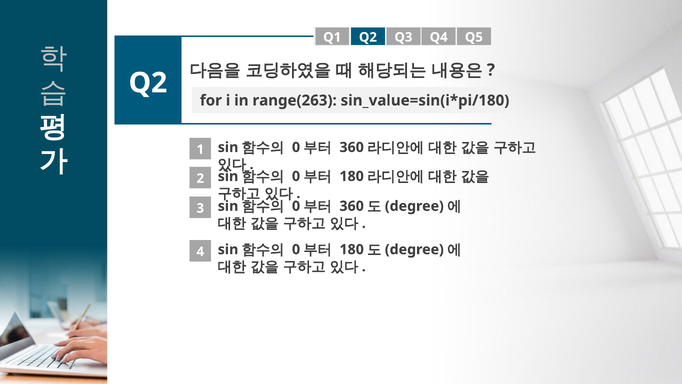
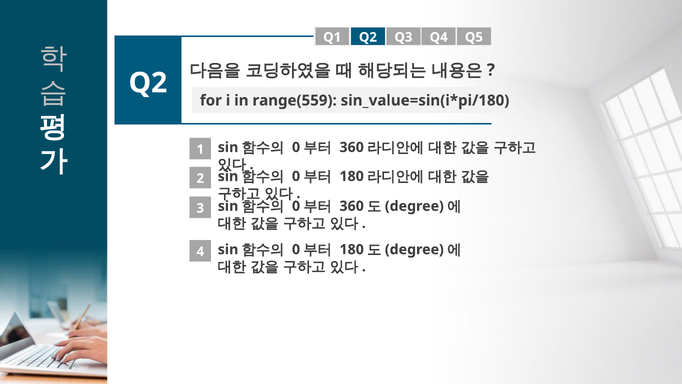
range(263: range(263 -> range(559 (295, 100)
